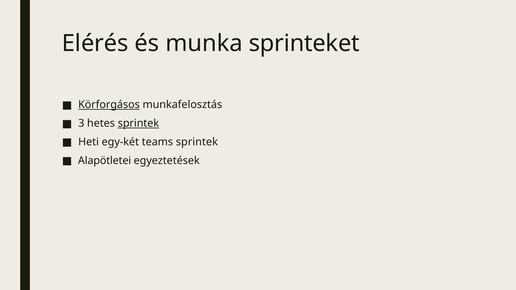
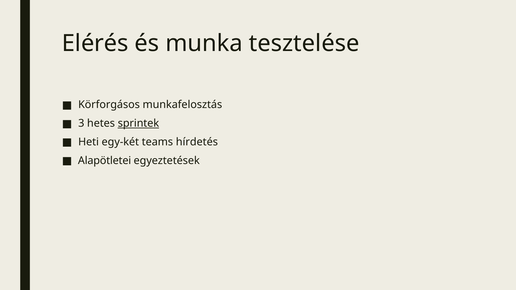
sprinteket: sprinteket -> tesztelése (304, 43)
Körforgásos underline: present -> none (109, 105)
teams sprintek: sprintek -> hírdetés (197, 142)
